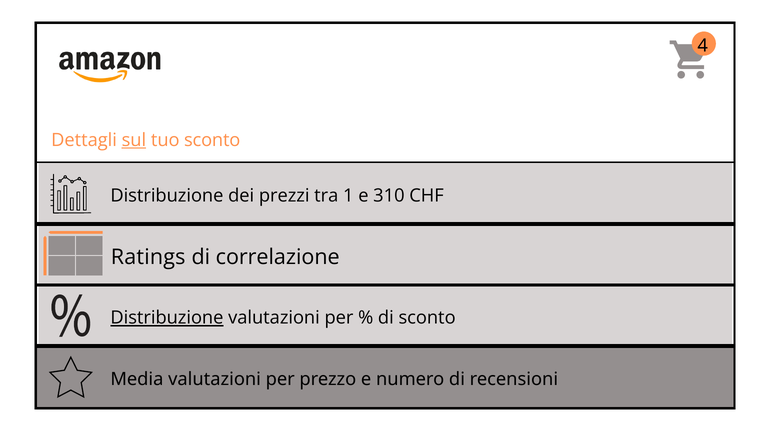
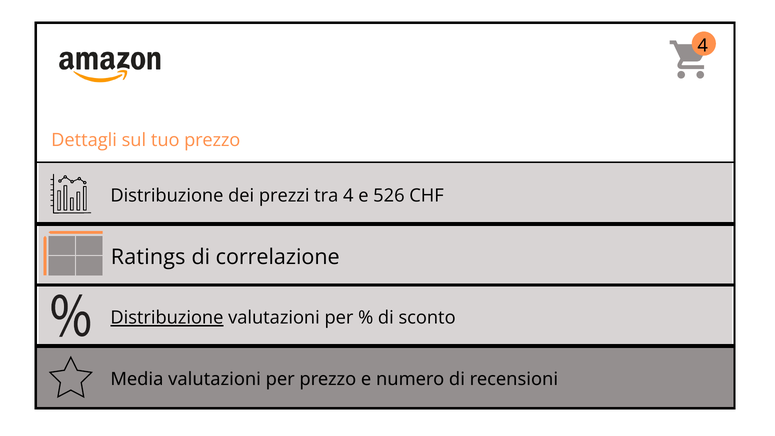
sul underline: present -> none (134, 140)
tuo sconto: sconto -> prezzo (212, 140)
tra 1: 1 -> 4 (348, 196)
310: 310 -> 526 (389, 196)
